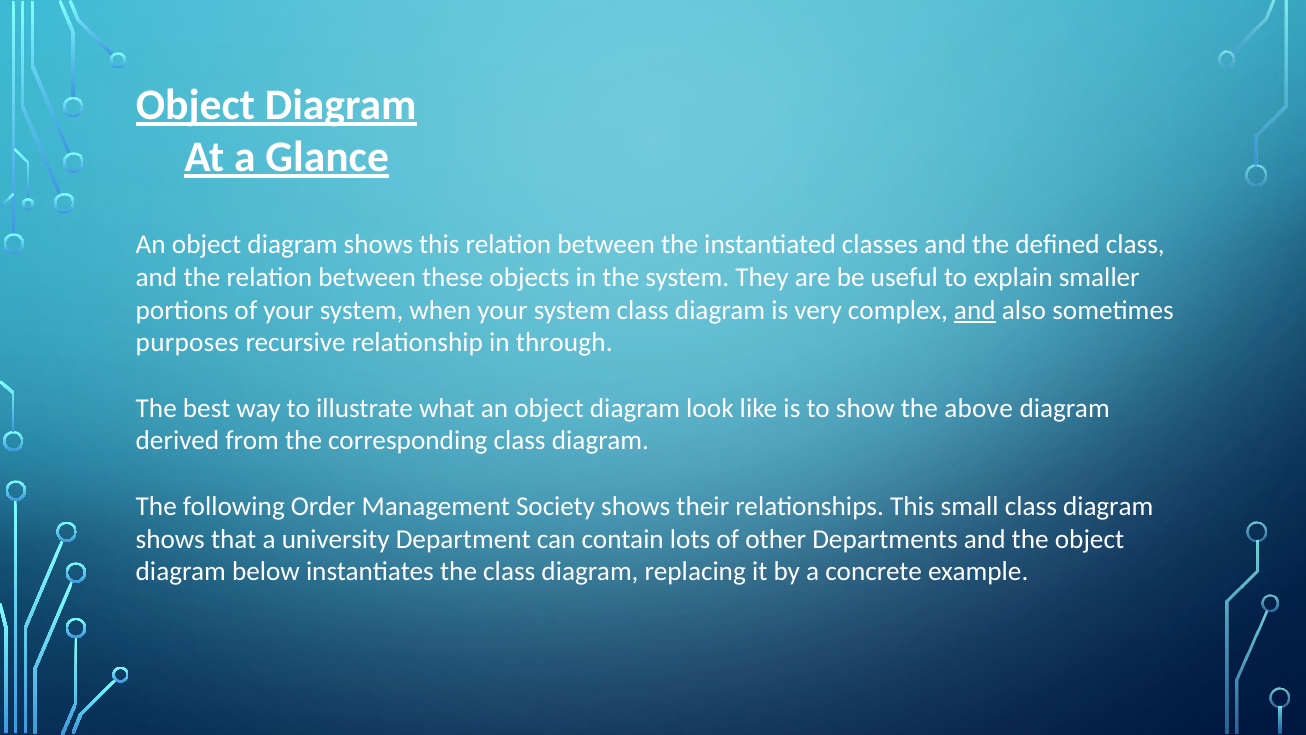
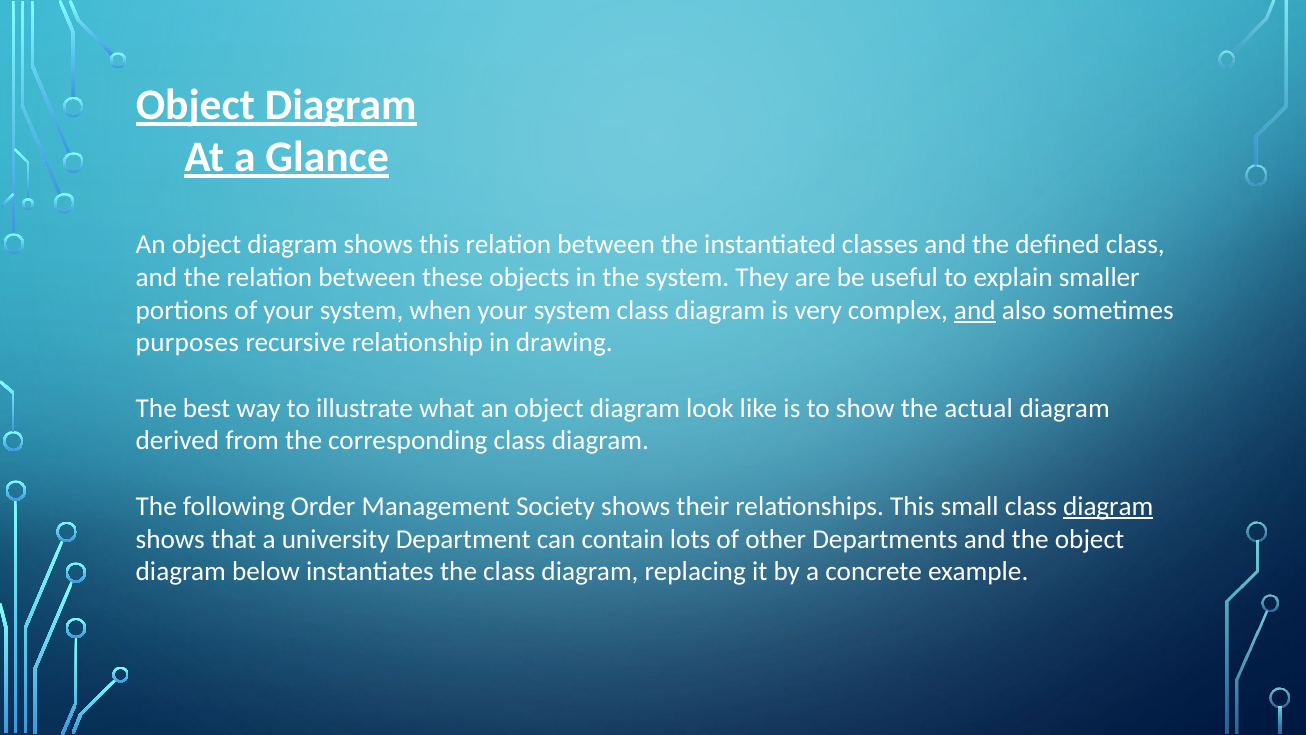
through: through -> drawing (564, 343)
above: above -> actual (979, 408)
diagram underline: none -> present (1108, 506)
